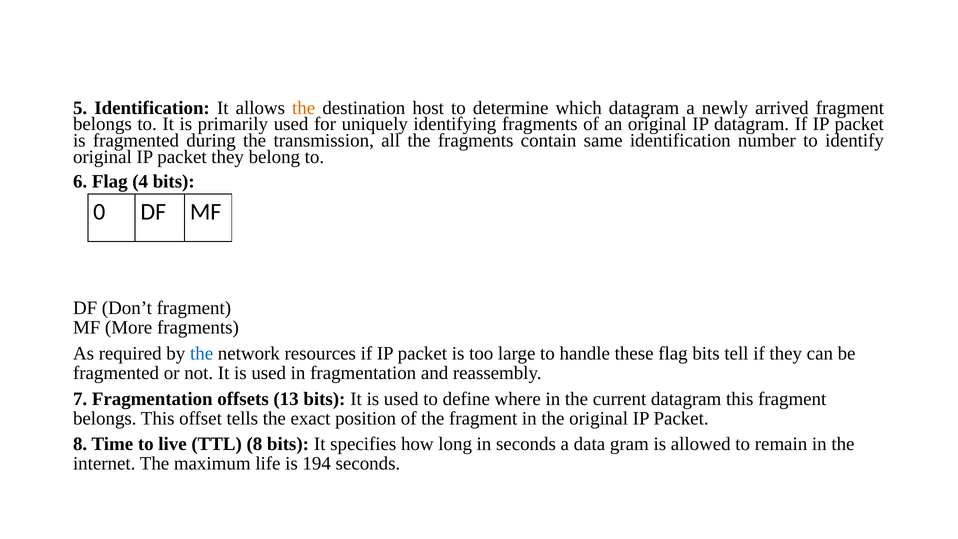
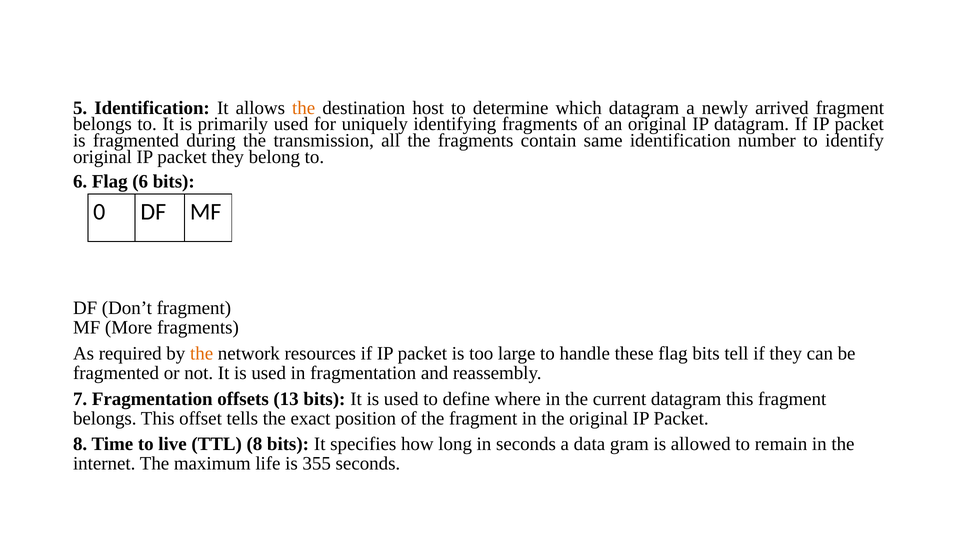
Flag 4: 4 -> 6 (140, 181)
the colour: blue -> orange (202, 353)
194: 194 -> 355 (317, 463)
